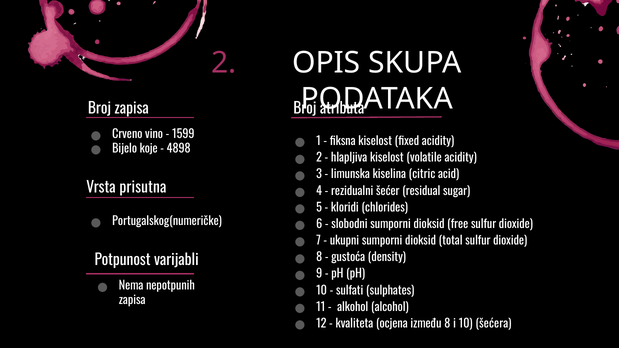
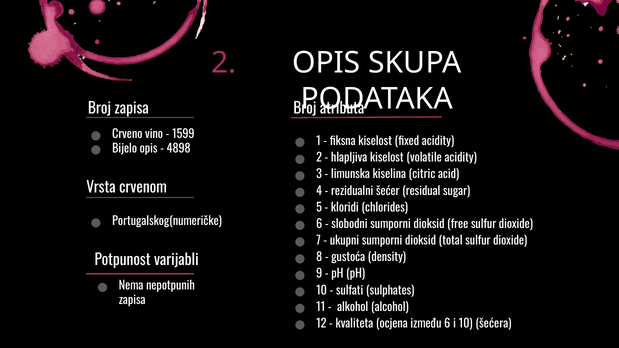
Bijelo koje: koje -> opis (149, 149)
prisutna: prisutna -> crvenom (143, 188)
između 8: 8 -> 6 (447, 324)
